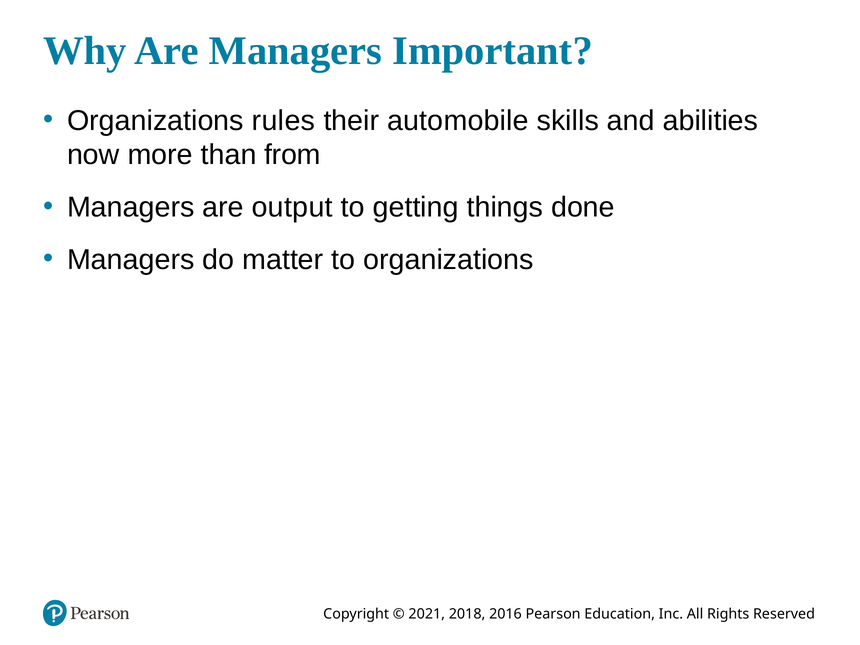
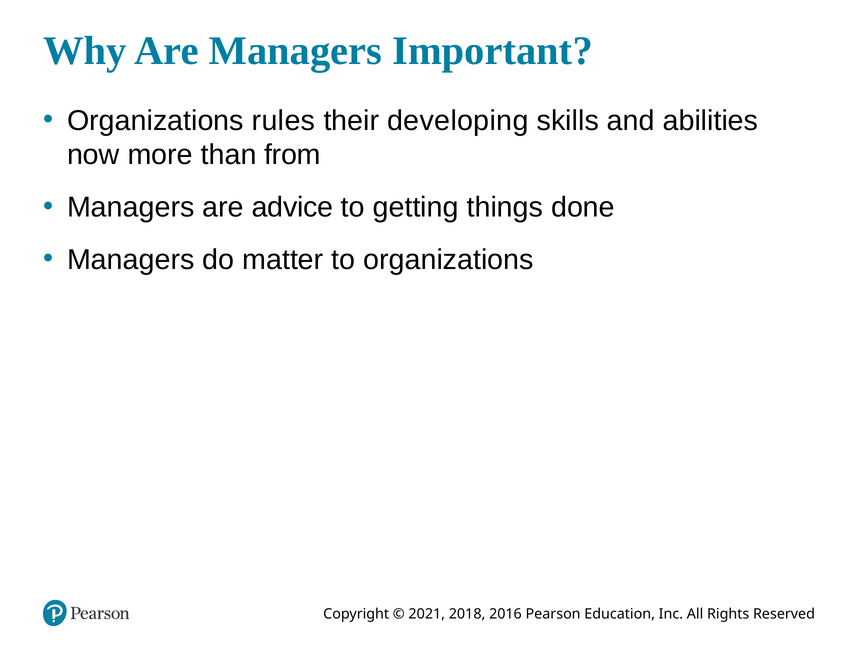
automobile: automobile -> developing (458, 121)
output: output -> advice (293, 207)
